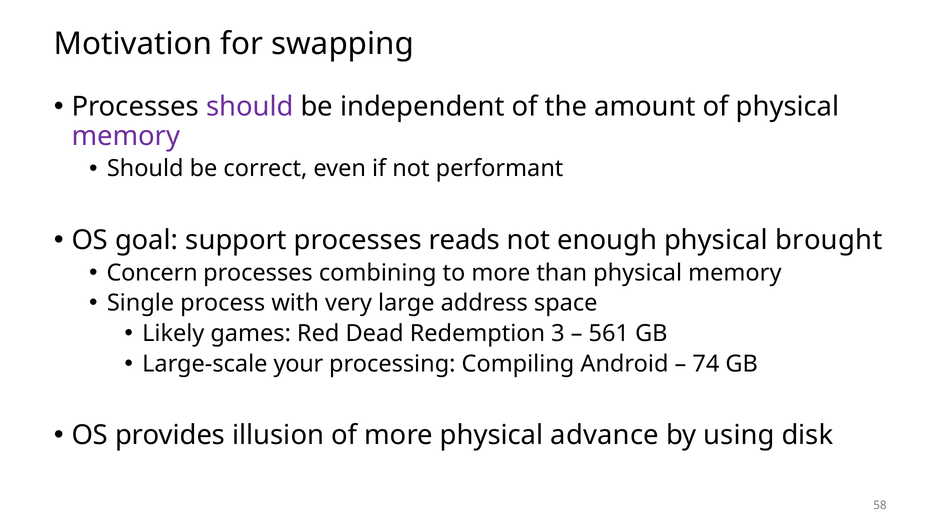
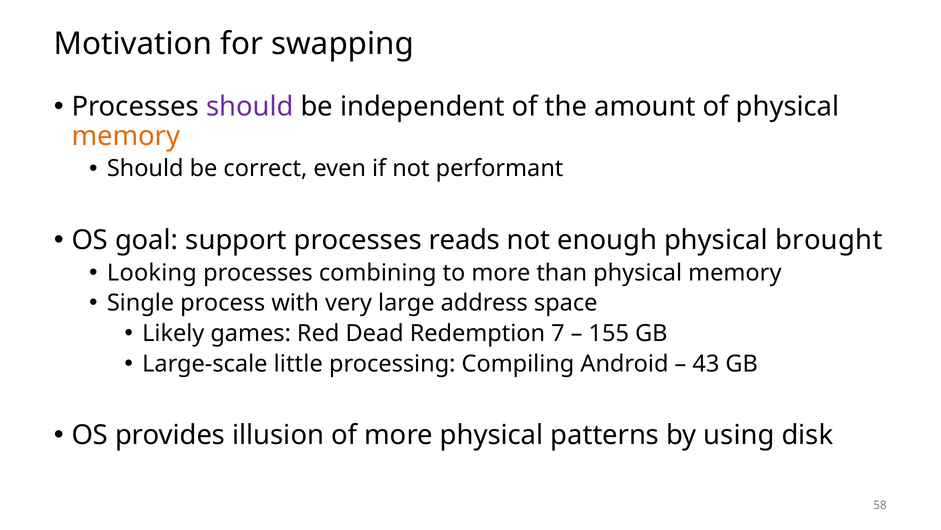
memory colour: purple -> orange (126, 136)
Concern: Concern -> Looking (152, 272)
3: 3 -> 7 (558, 333)
561: 561 -> 155 (609, 333)
your: your -> little (298, 363)
74: 74 -> 43 (706, 363)
advance: advance -> patterns (605, 435)
